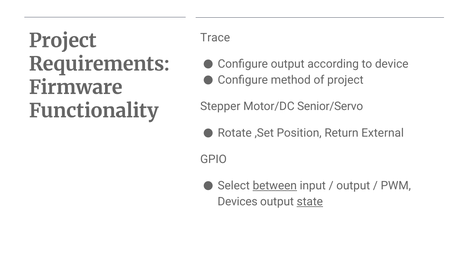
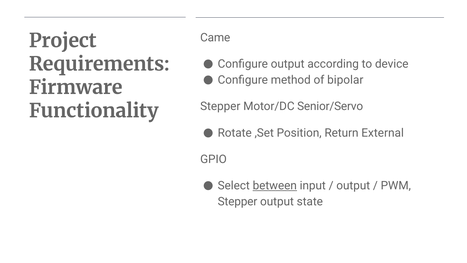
Trace: Trace -> Came (215, 38)
of project: project -> bipolar (345, 80)
Devices: Devices -> Stepper (238, 201)
state underline: present -> none (310, 201)
